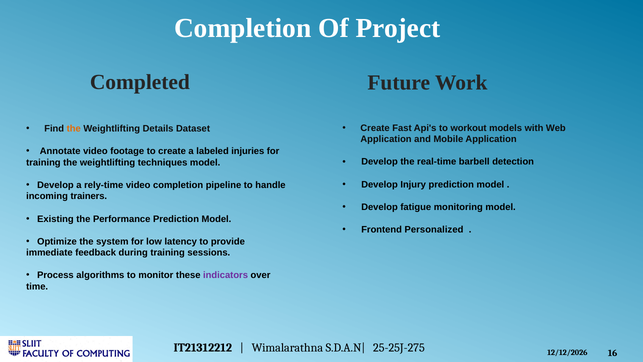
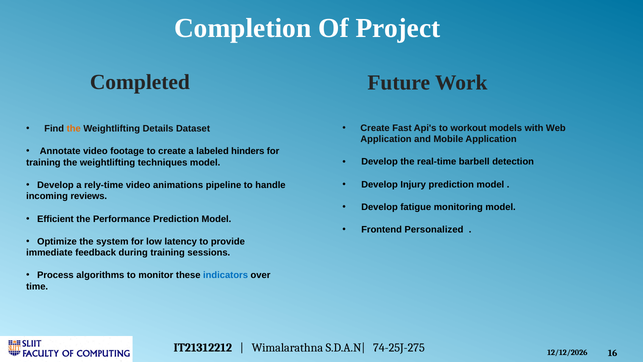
injuries: injuries -> hinders (248, 151)
video completion: completion -> animations (178, 185)
trainers: trainers -> reviews (89, 196)
Existing: Existing -> Efficient (55, 219)
indicators colour: purple -> blue (226, 275)
25-25J-275: 25-25J-275 -> 74-25J-275 (399, 348)
